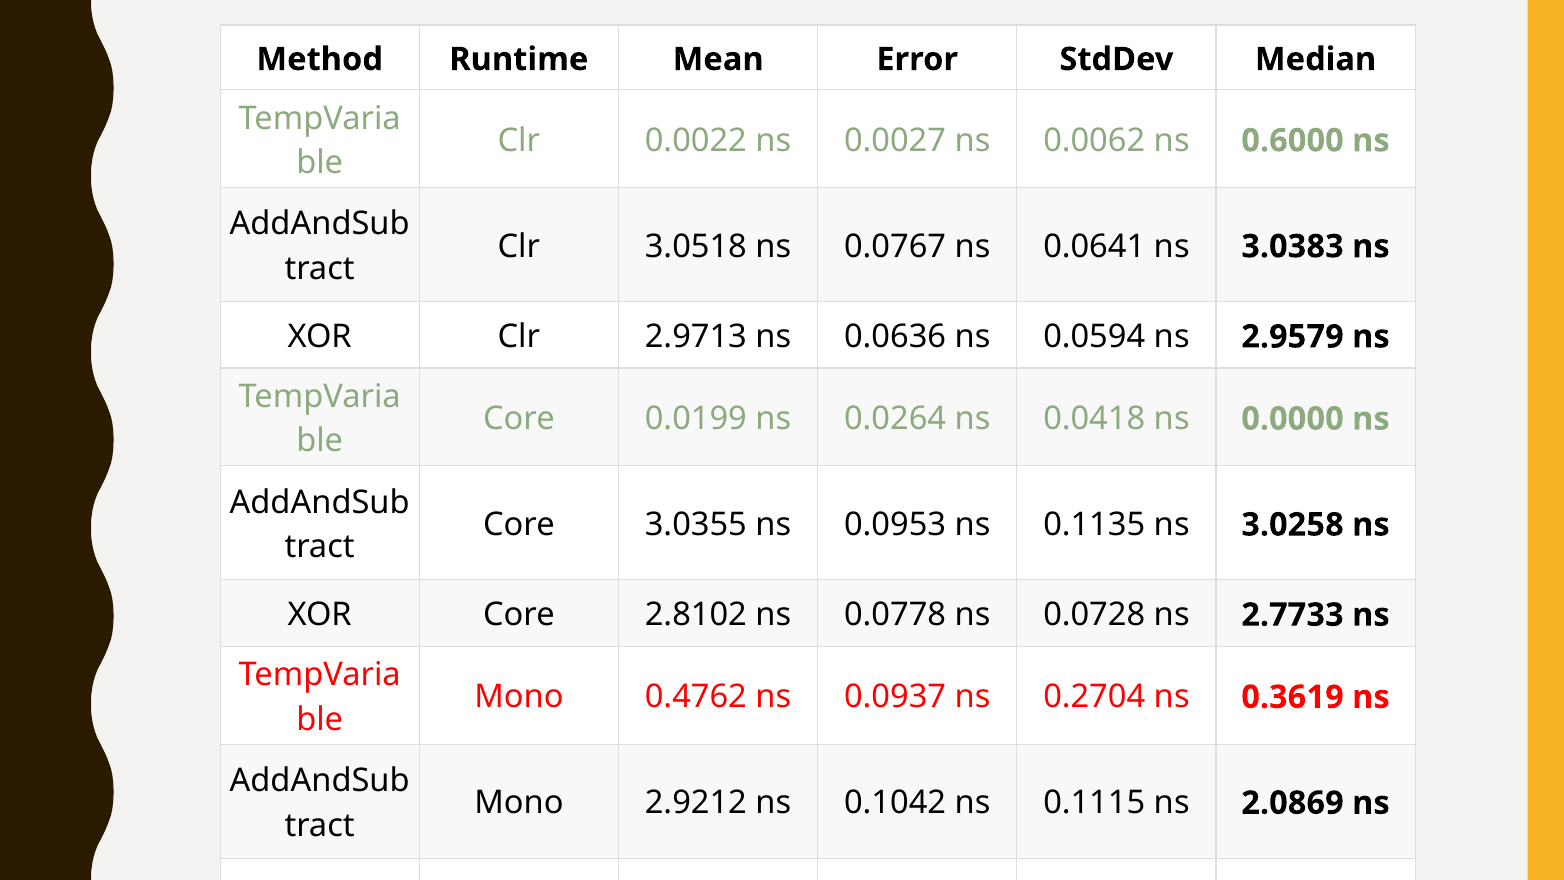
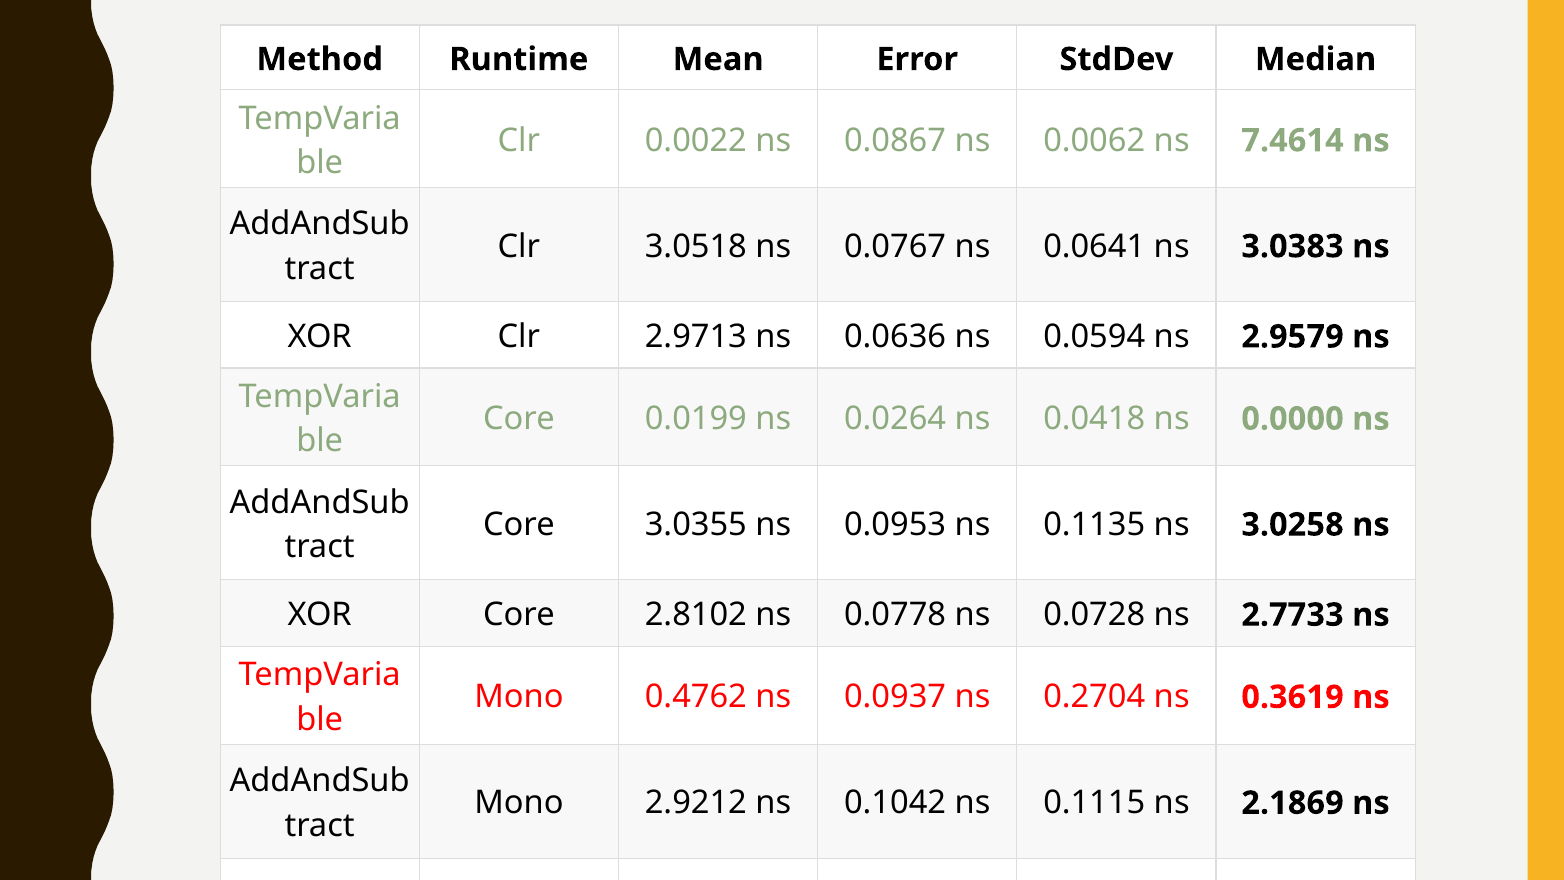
0.0027: 0.0027 -> 0.0867 (895, 141)
0.6000: 0.6000 -> 7.4614 (1293, 141)
2.0869: 2.0869 -> 2.1869 (1293, 803)
